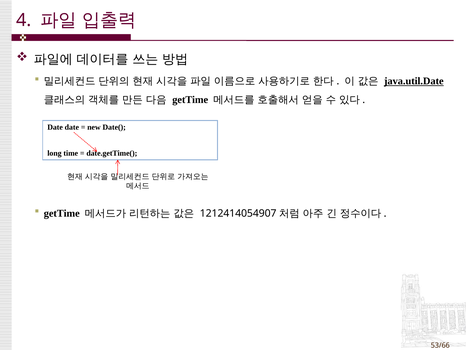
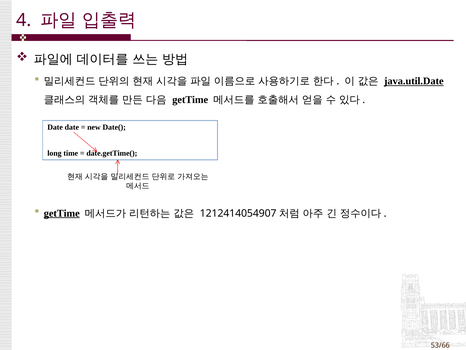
getTime underline: none -> present (62, 213)
